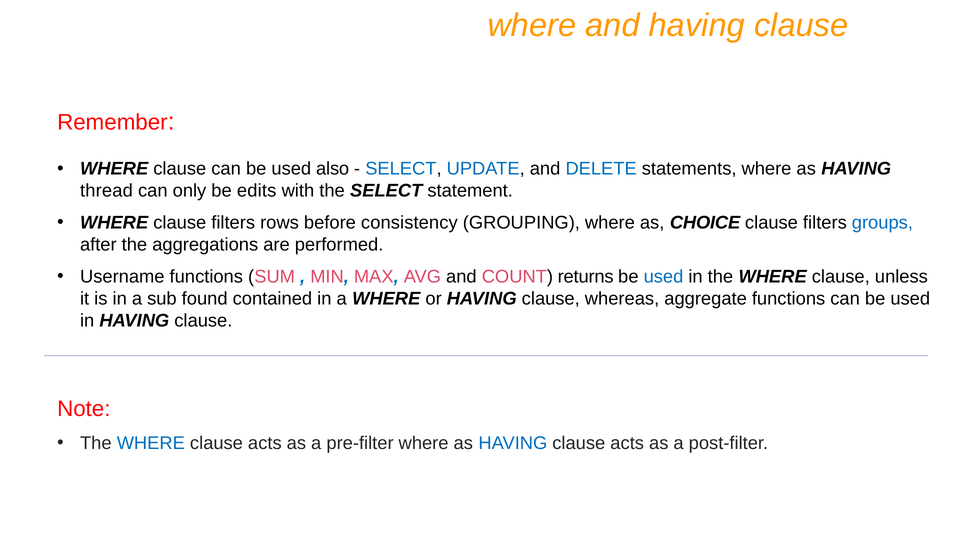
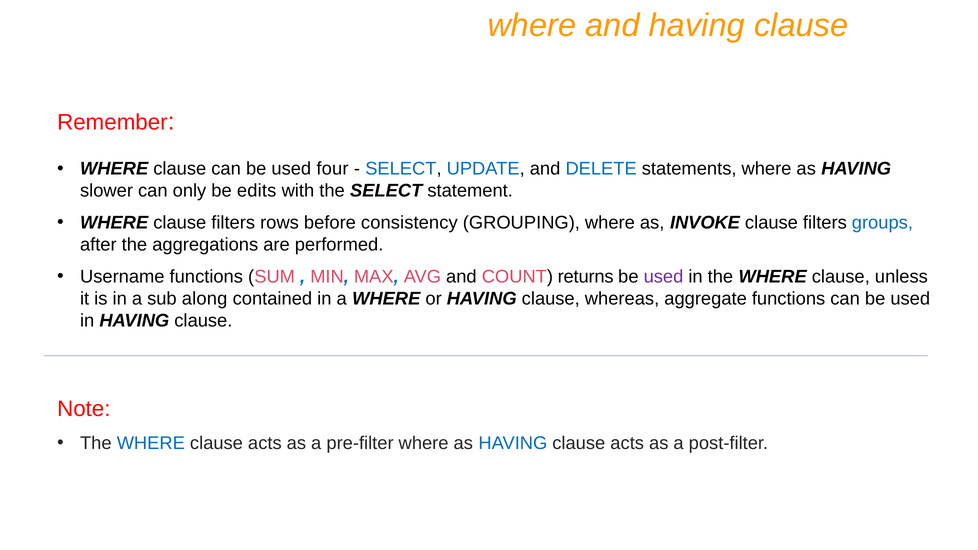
also: also -> four (332, 169)
thread: thread -> slower (107, 191)
CHOICE: CHOICE -> INVOKE (705, 223)
used colour: blue -> purple (664, 277)
found: found -> along (205, 299)
